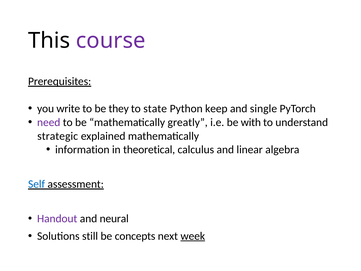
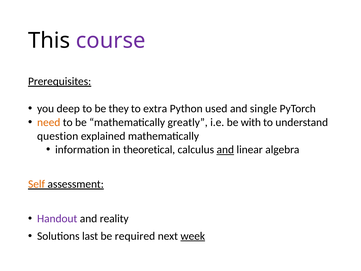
write: write -> deep (68, 109)
state: state -> extra (155, 109)
keep: keep -> used (216, 109)
need colour: purple -> orange (49, 122)
strategic: strategic -> question (58, 136)
and underline: none -> present (225, 150)
Self colour: blue -> orange (37, 184)
neural: neural -> reality (114, 218)
still: still -> last (90, 236)
concepts: concepts -> required (135, 236)
